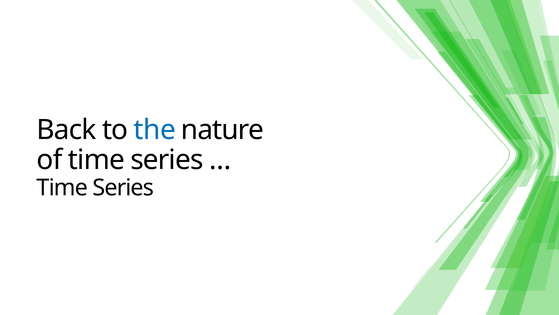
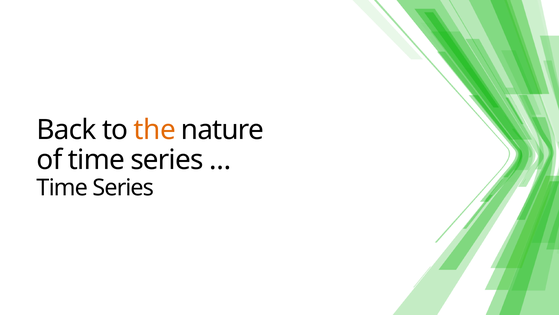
the colour: blue -> orange (155, 130)
